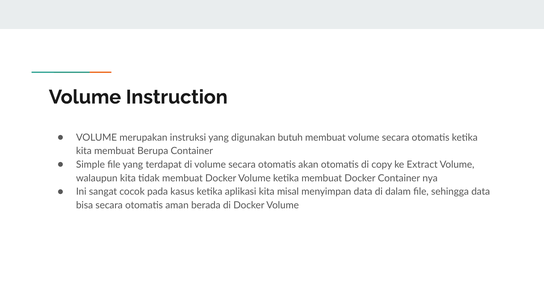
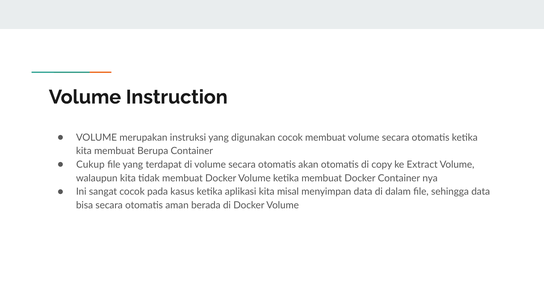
digunakan butuh: butuh -> cocok (290, 137)
Simple: Simple -> Cukup (90, 165)
